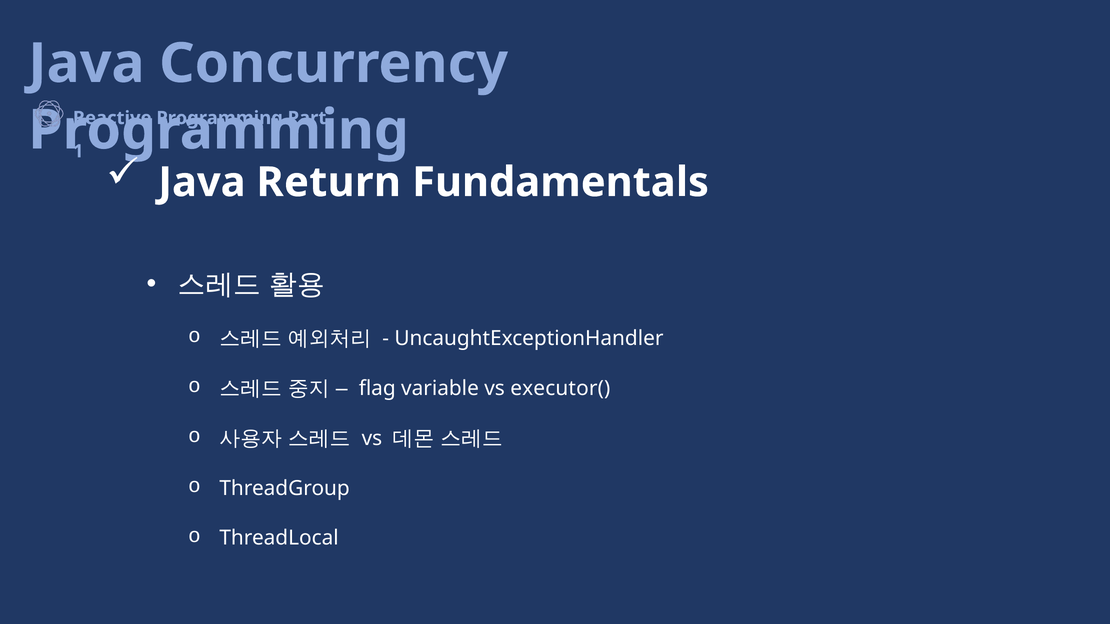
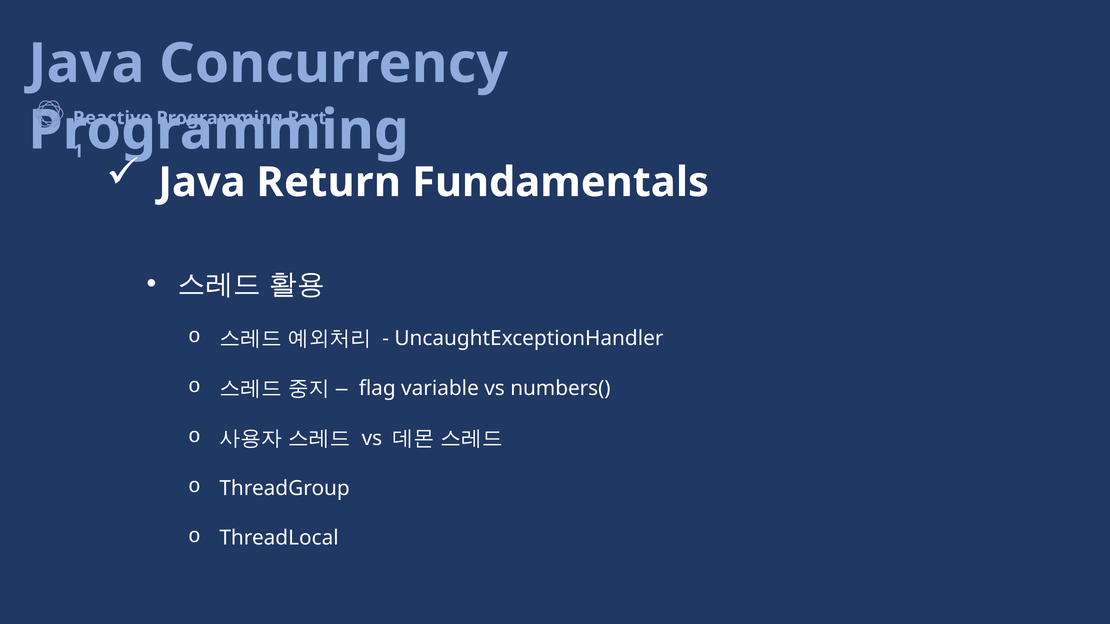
executor(: executor( -> numbers( (560, 389)
